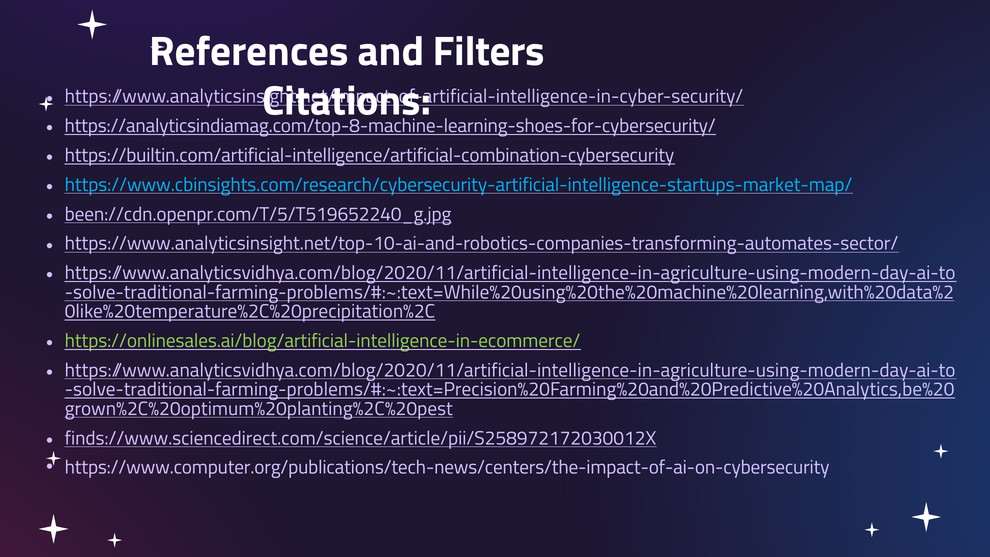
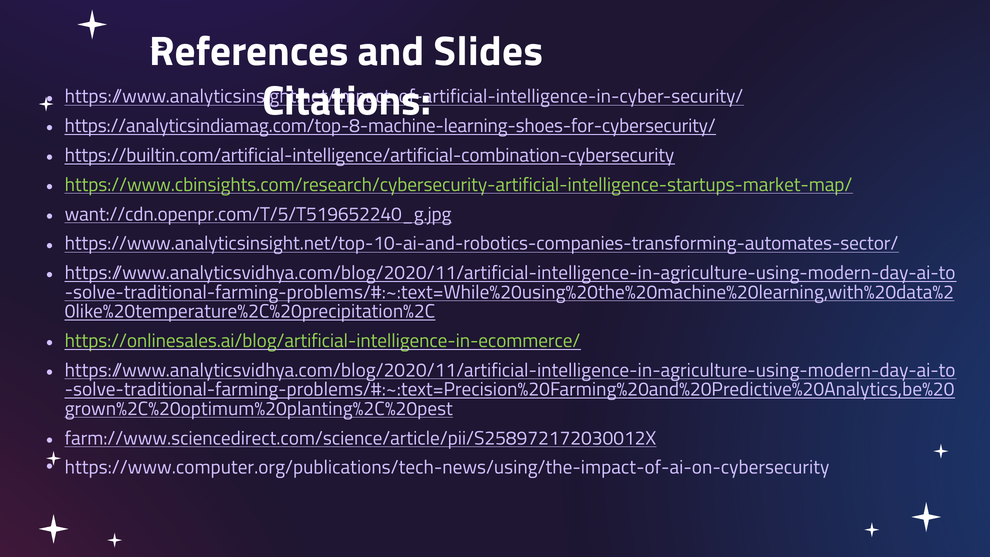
Filters: Filters -> Slides (488, 52)
https://www.cbinsights.com/research/cybersecurity-artificial-intelligence-startups-market-map/ colour: light blue -> light green (459, 185)
been://cdn.openpr.com/T/5/T519652240_g.jpg: been://cdn.openpr.com/T/5/T519652240_g.jpg -> want://cdn.openpr.com/T/5/T519652240_g.jpg (258, 214)
finds://www.sciencedirect.com/science/article/pii/S258972172030012X: finds://www.sciencedirect.com/science/article/pii/S258972172030012X -> farm://www.sciencedirect.com/science/article/pii/S258972172030012X (360, 438)
https://www.computer.org/publications/tech-news/centers/the-impact-of-ai-on-cybersecurity: https://www.computer.org/publications/tech-news/centers/the-impact-of-ai-on-cybersecurity -> https://www.computer.org/publications/tech-news/using/the-impact-of-ai-on-cybersecurity (447, 467)
